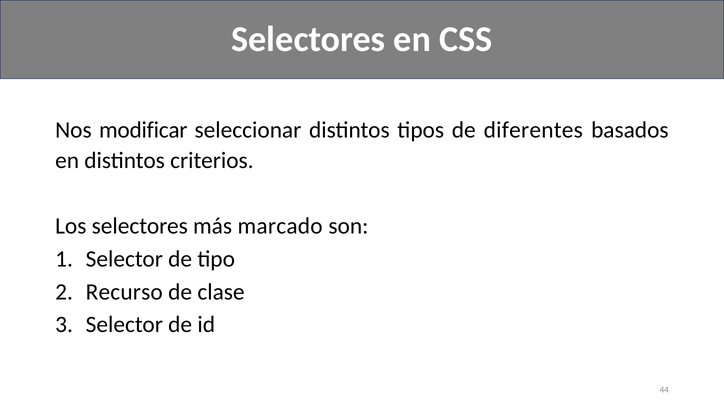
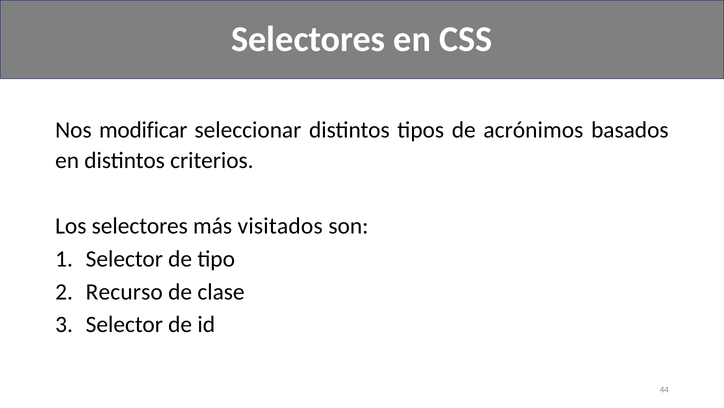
diferentes: diferentes -> acrónimos (533, 130)
marcado: marcado -> visitados (280, 226)
